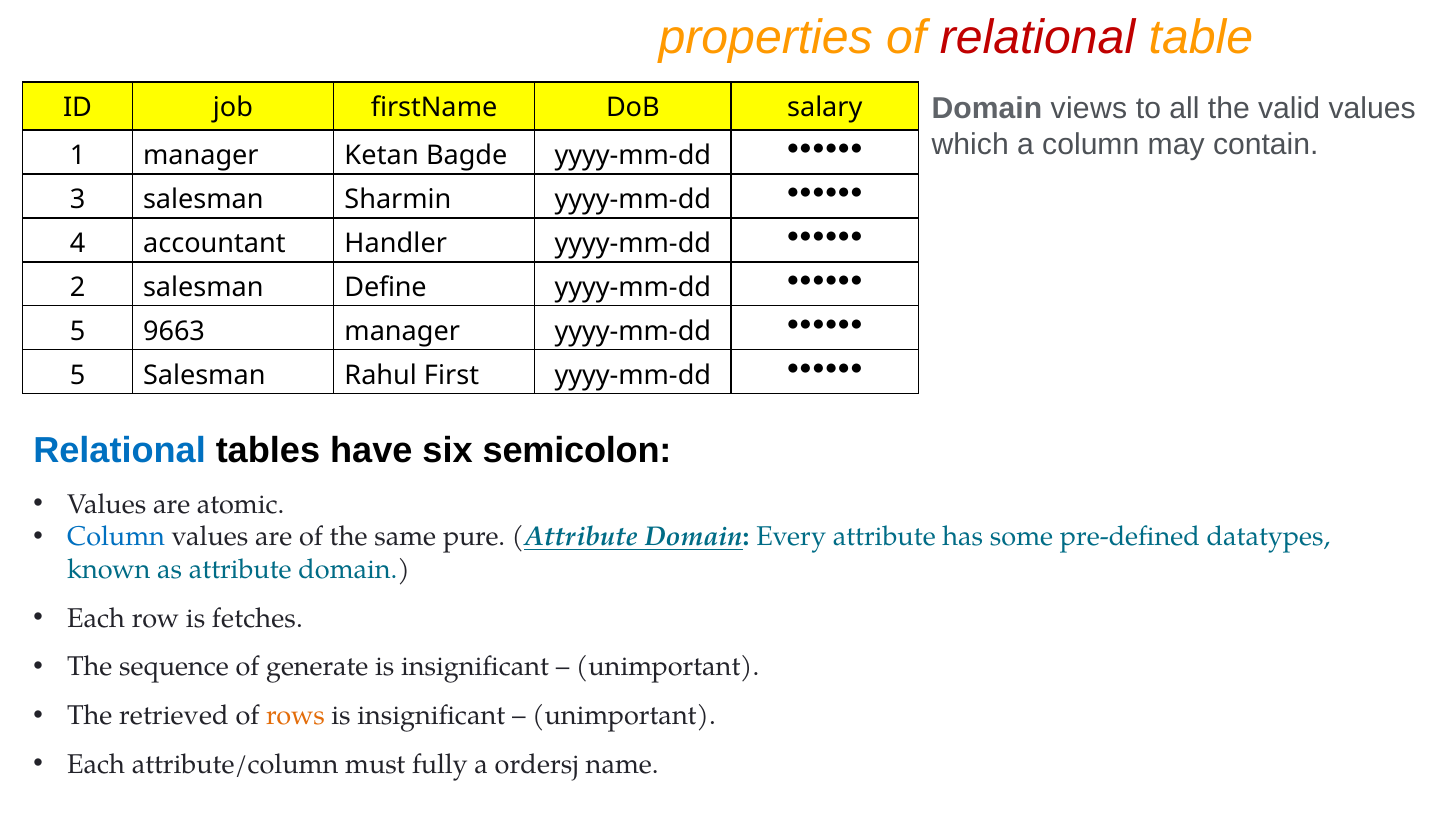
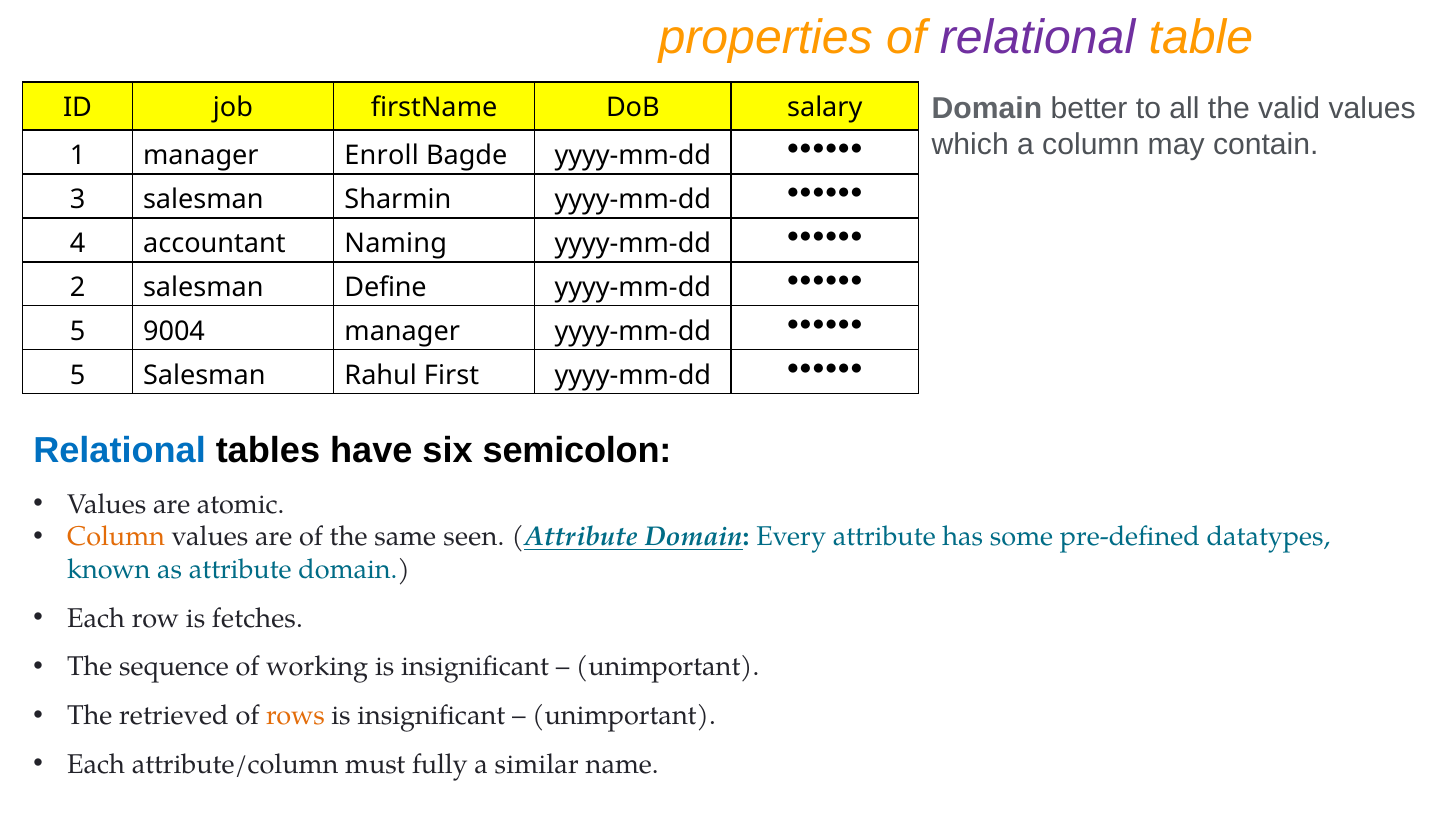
relational colour: red -> purple (1038, 38)
views: views -> better (1089, 108)
Ketan: Ketan -> Enroll (382, 155)
Handler: Handler -> Naming (396, 243)
9663: 9663 -> 9004 (174, 331)
Column colour: blue -> orange (116, 537)
pure: pure -> seen (474, 537)
generate: generate -> working (317, 667)
ordersj: ordersj -> similar (537, 764)
